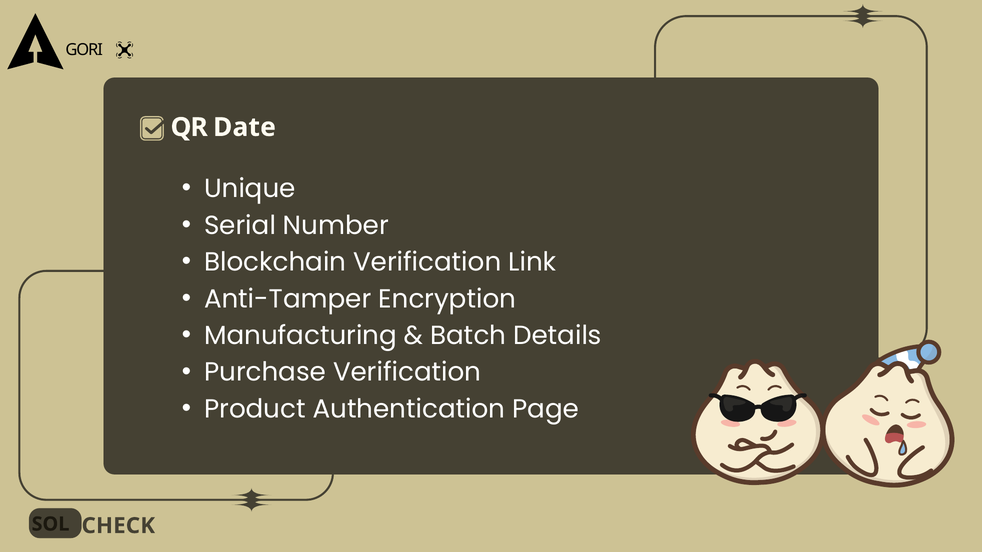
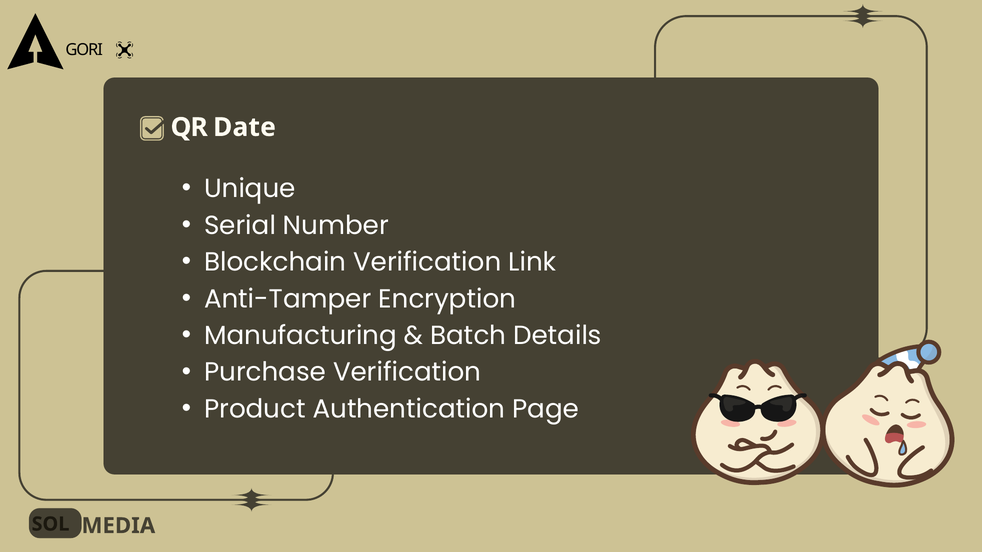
CHECK: CHECK -> MEDIA (118, 526)
